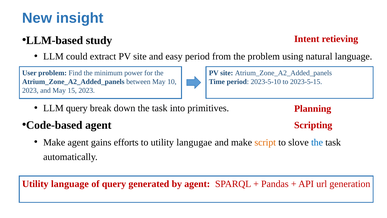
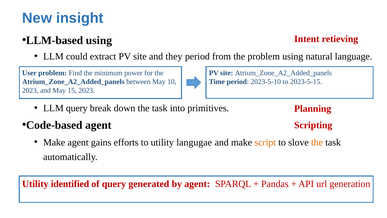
LLM-based study: study -> using (99, 40)
easy: easy -> they (174, 56)
the colour: blue -> orange (317, 142)
Utility language: language -> identified (70, 184)
